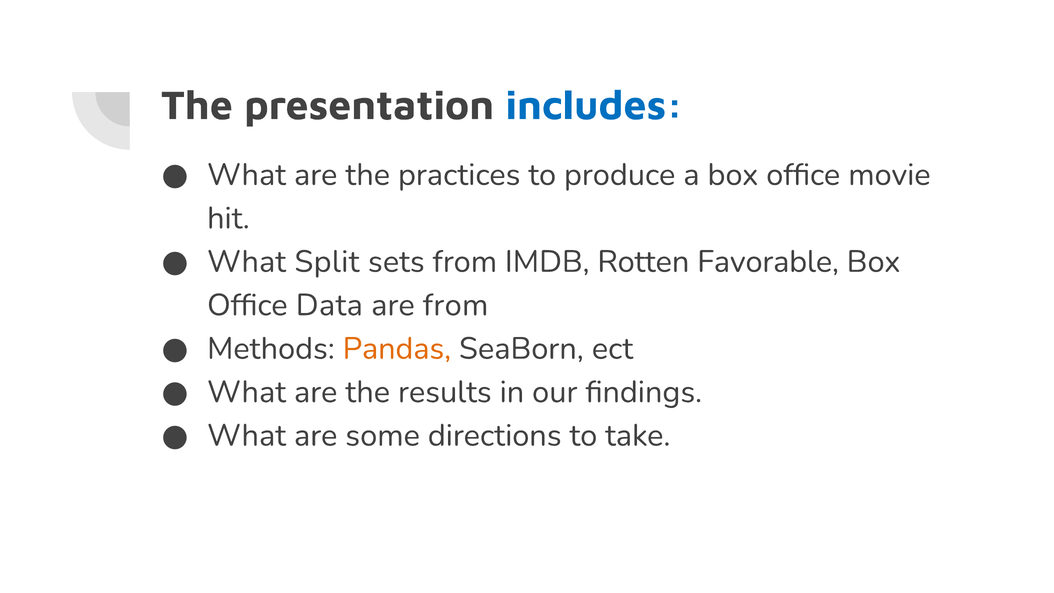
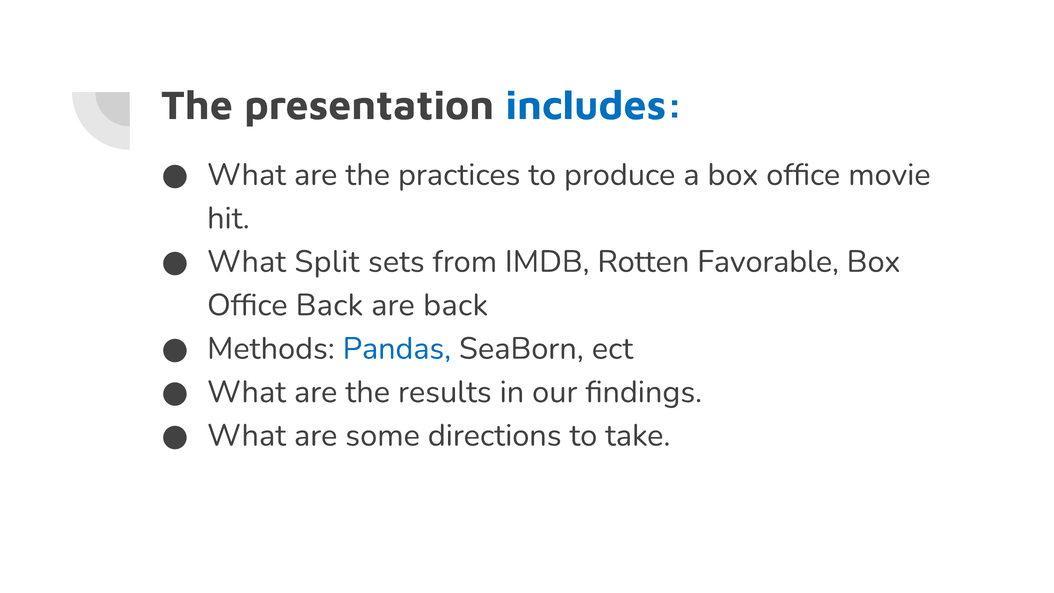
Office Data: Data -> Back (329, 305)
are from: from -> back (456, 305)
Pandas colour: orange -> blue (397, 349)
